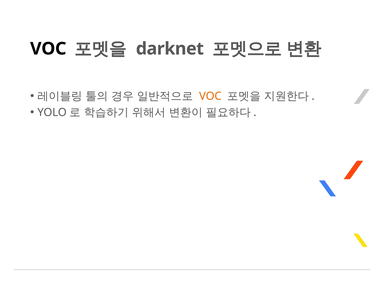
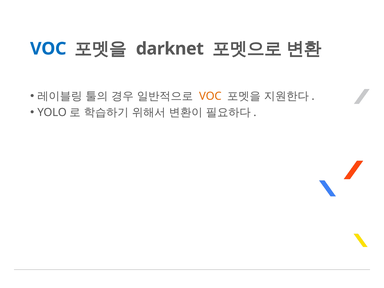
VOC colour: black -> blue (48, 49)
